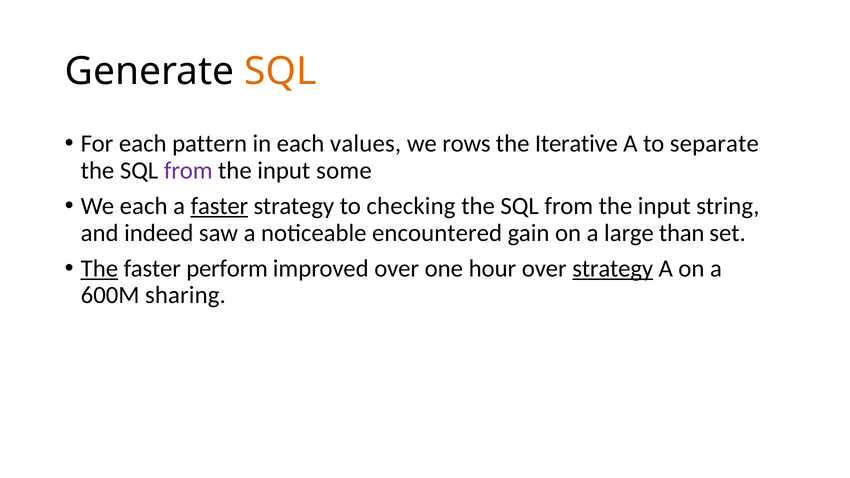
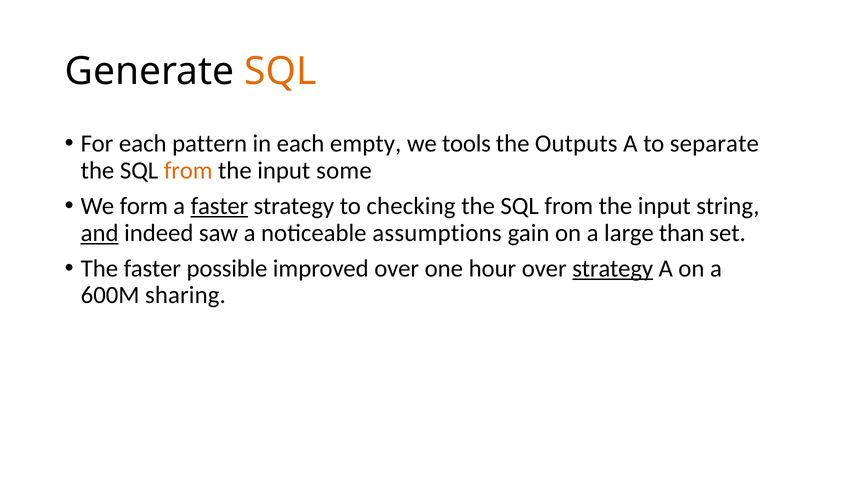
values: values -> empty (366, 144)
rows: rows -> tools (466, 144)
Iterative: Iterative -> Outputs (576, 144)
from colour: purple -> orange (188, 170)
We each: each -> form (144, 206)
and underline: none -> present (100, 233)
encountered: encountered -> assumptions (437, 233)
The underline: present -> none (99, 269)
perform: perform -> possible (227, 269)
